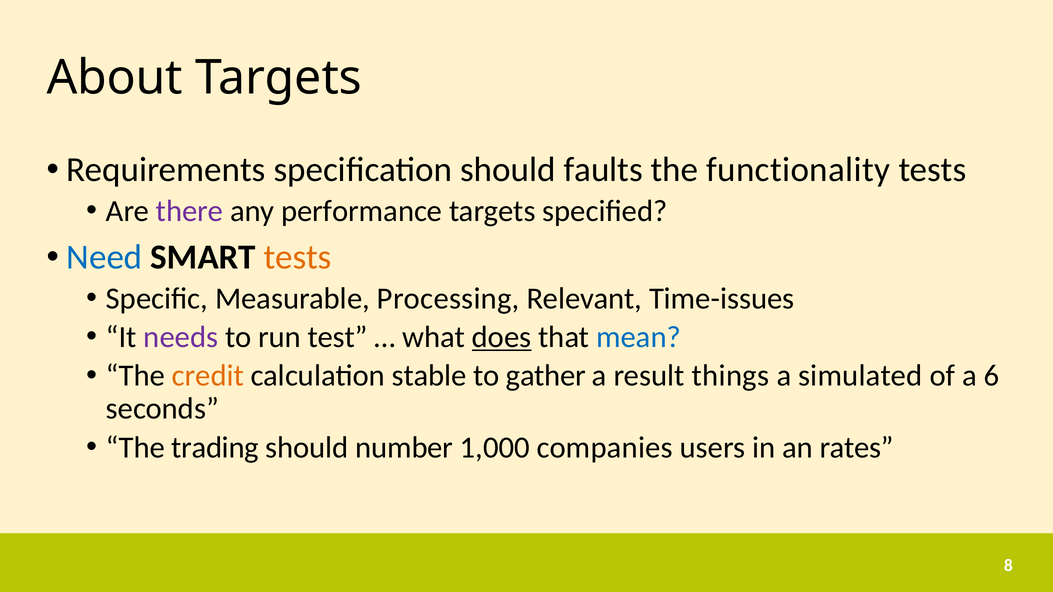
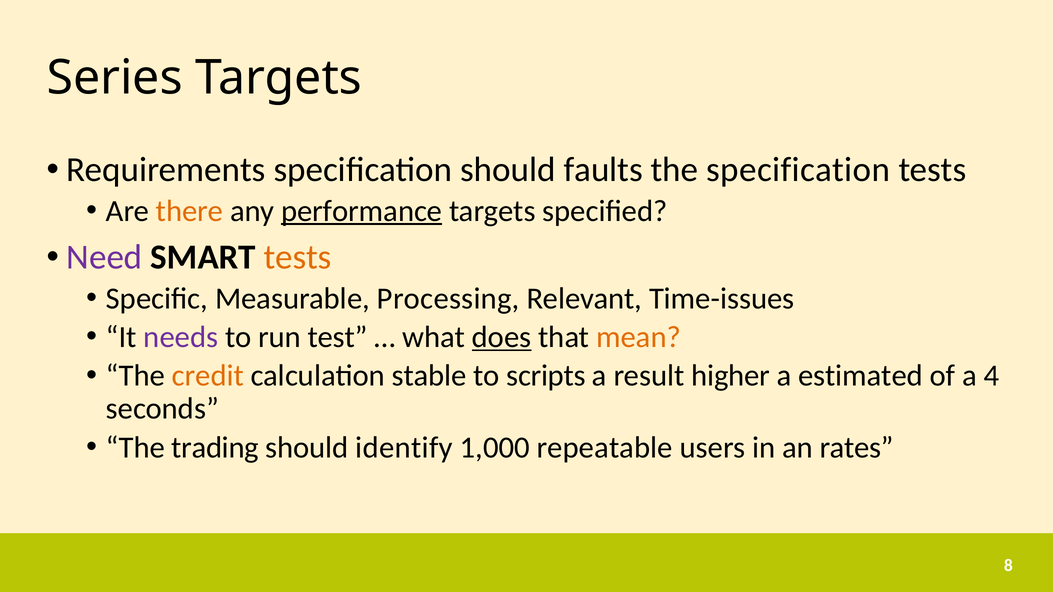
About: About -> Series (115, 78)
the functionality: functionality -> specification (798, 170)
there colour: purple -> orange (190, 211)
performance underline: none -> present (362, 211)
Need colour: blue -> purple (104, 258)
mean colour: blue -> orange (639, 337)
gather: gather -> scripts (546, 376)
things: things -> higher (731, 376)
simulated: simulated -> estimated (861, 376)
6: 6 -> 4 (991, 376)
number: number -> identify (404, 448)
companies: companies -> repeatable (605, 448)
